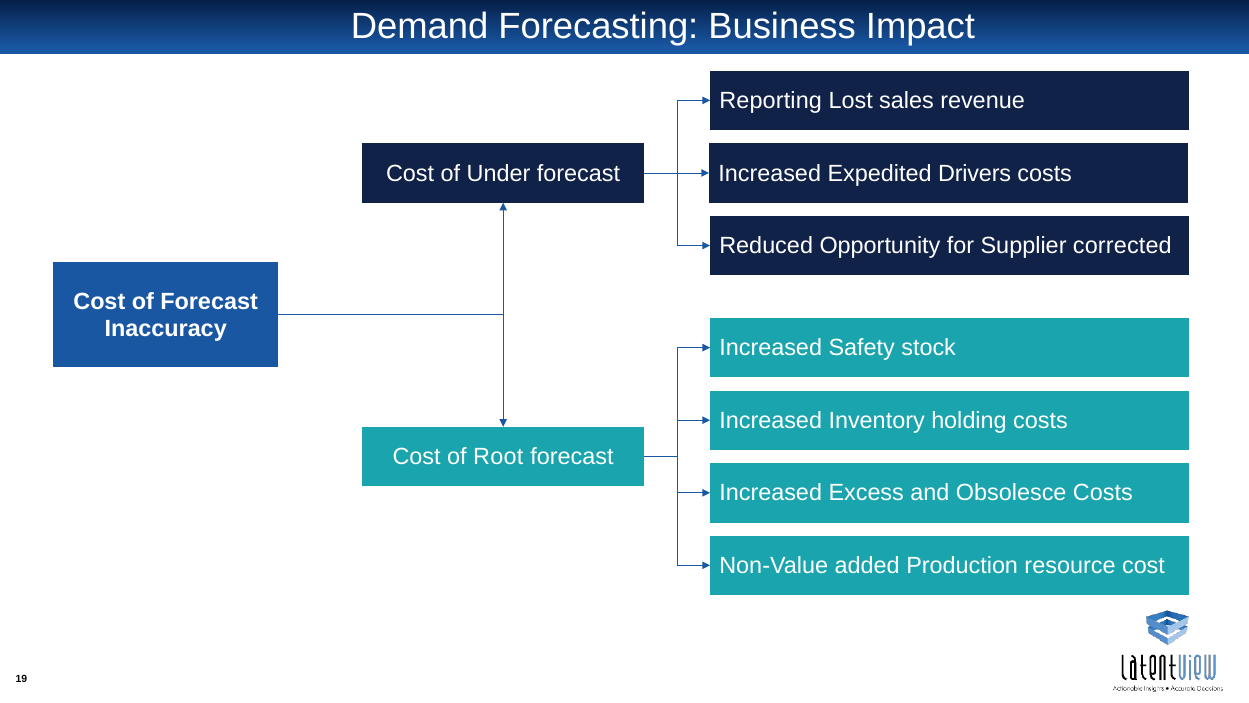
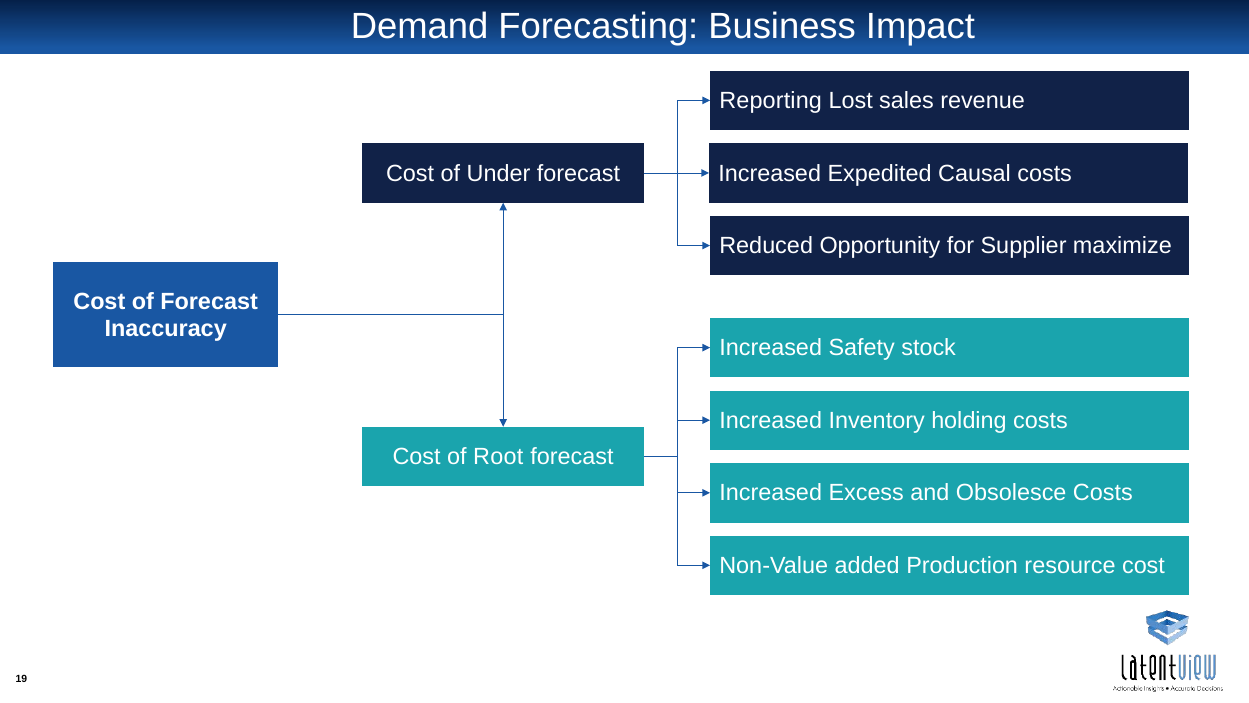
Drivers: Drivers -> Causal (975, 173)
corrected: corrected -> maximize (1122, 246)
